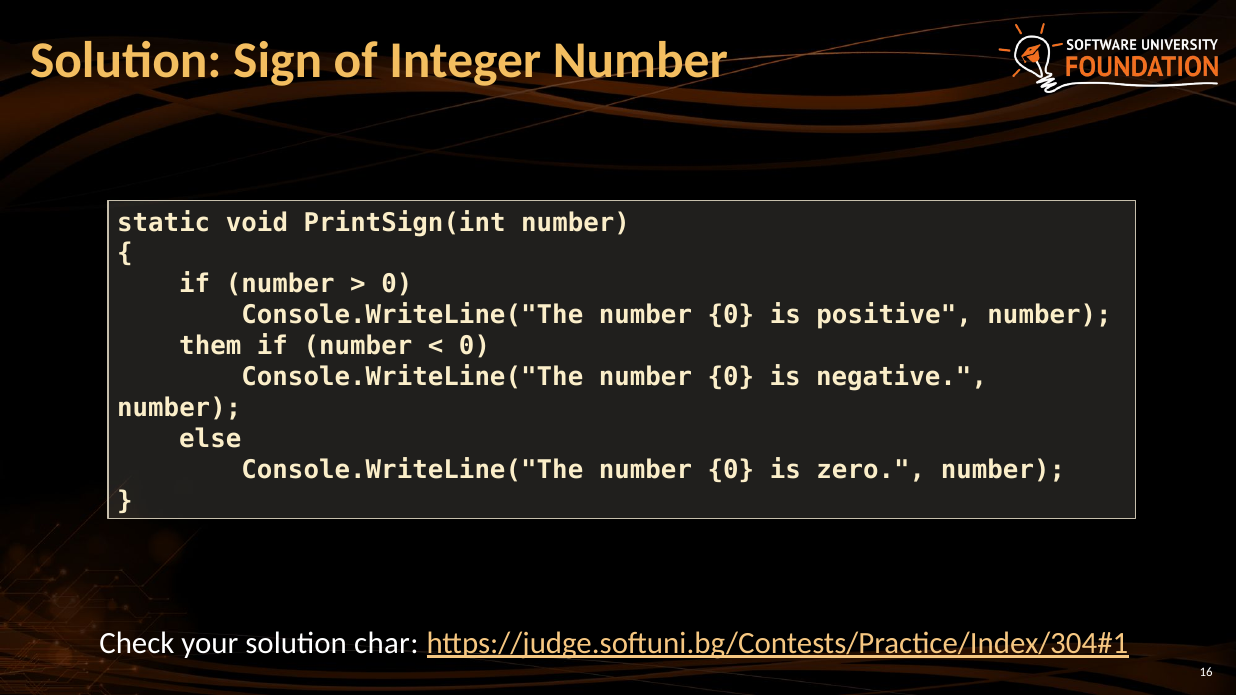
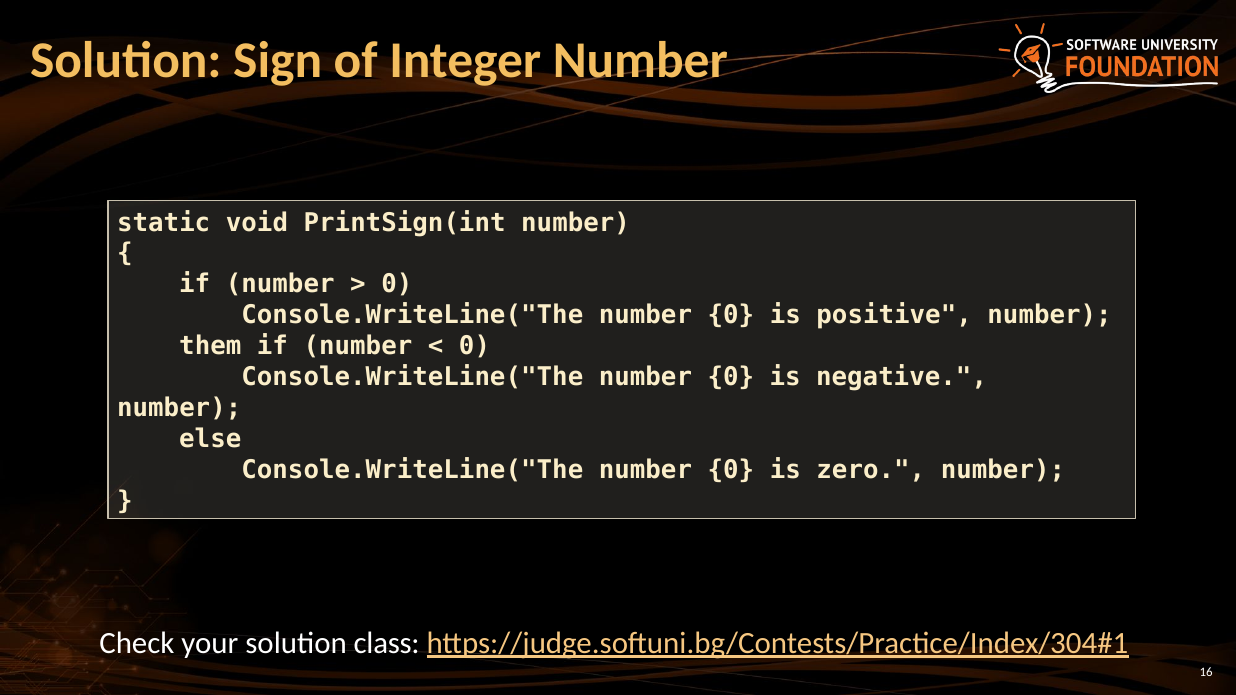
char: char -> class (387, 643)
